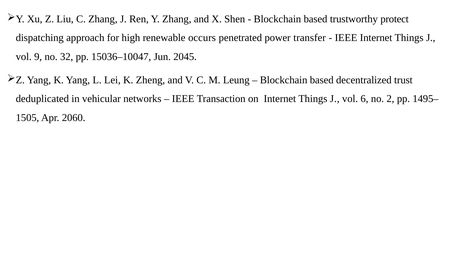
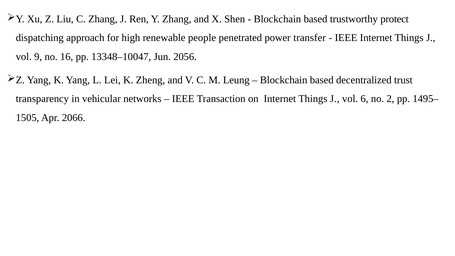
occurs: occurs -> people (202, 38)
32: 32 -> 16 (67, 57)
15036–10047: 15036–10047 -> 13348–10047 (121, 57)
2045: 2045 -> 2056 (185, 57)
deduplicated: deduplicated -> transparency (42, 99)
2060: 2060 -> 2066 (74, 118)
